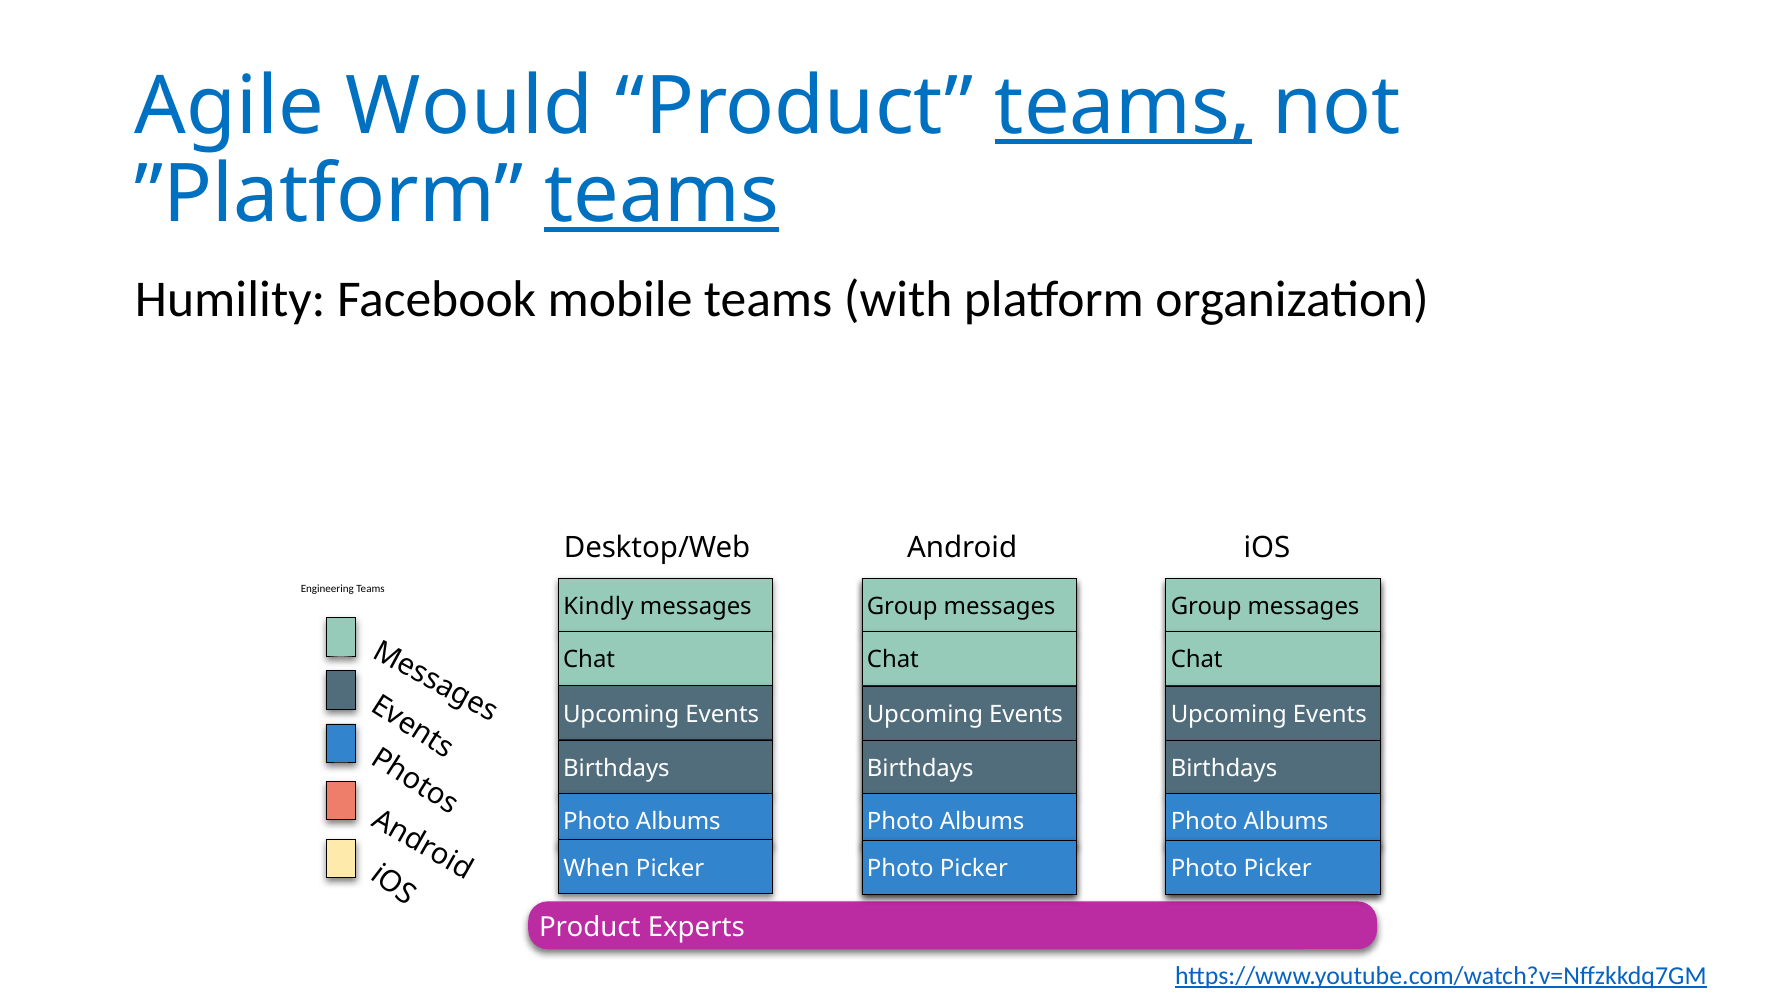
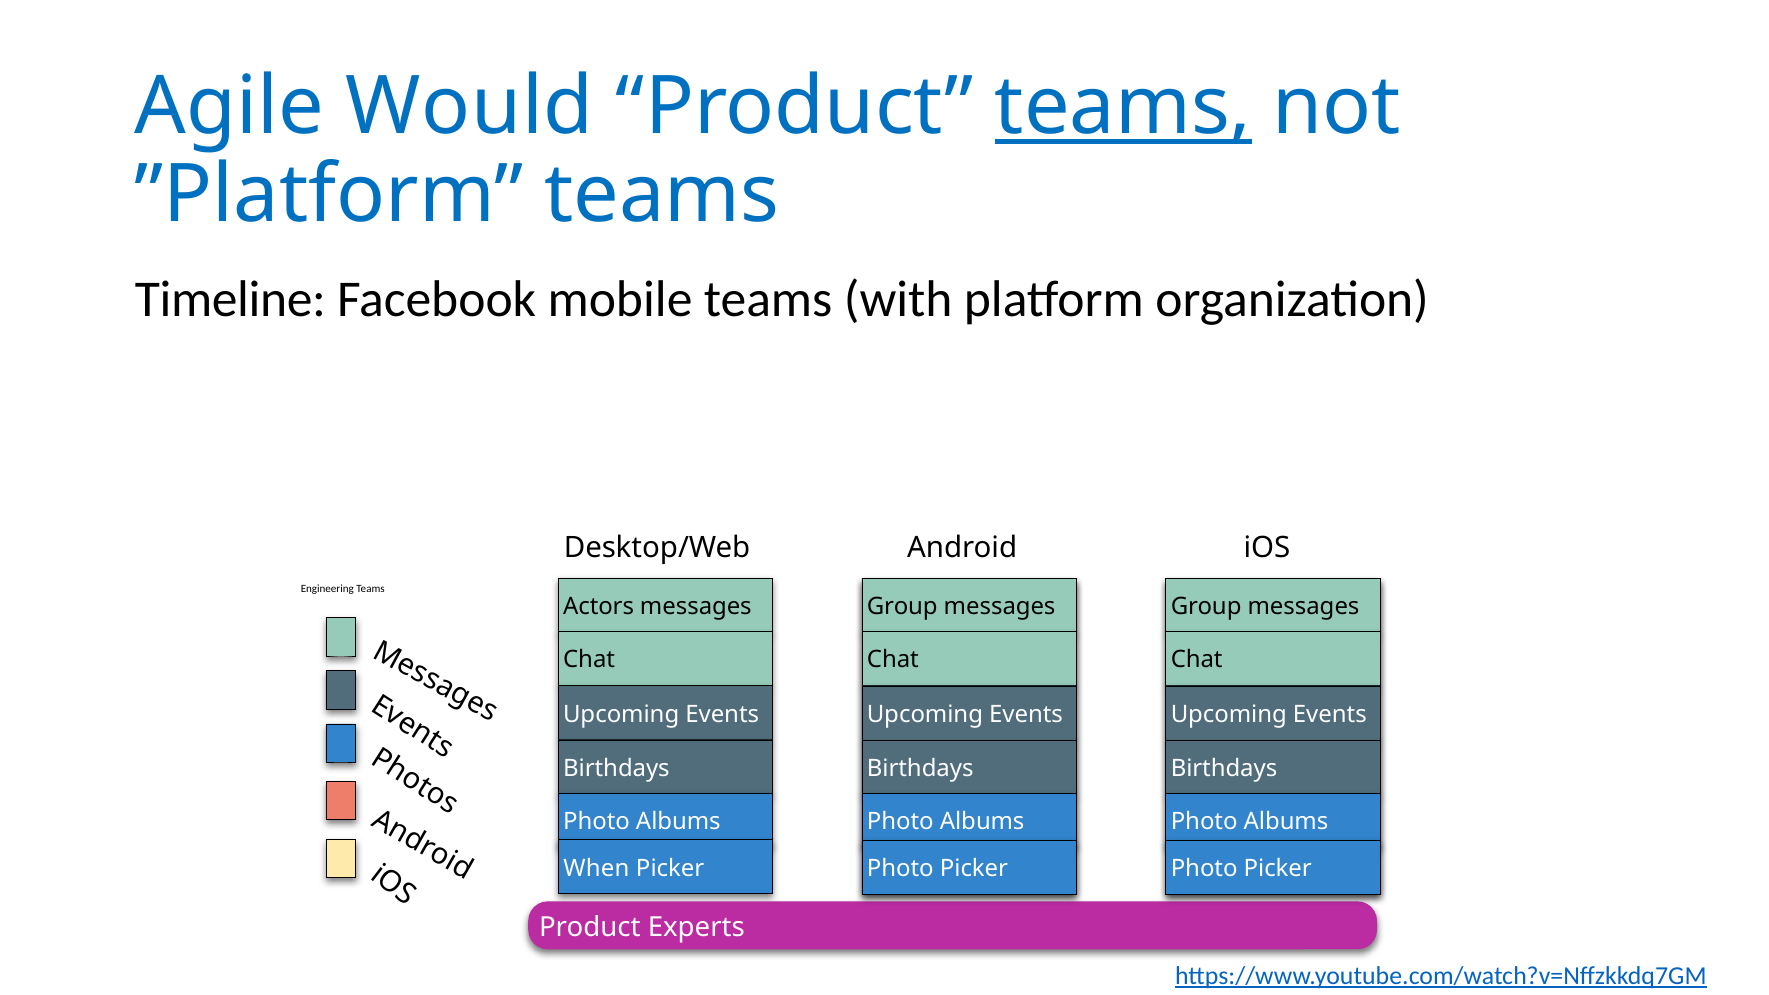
teams underline: present -> none (662, 194)
Humility: Humility -> Timeline (230, 299)
Kindly: Kindly -> Actors (599, 607)
